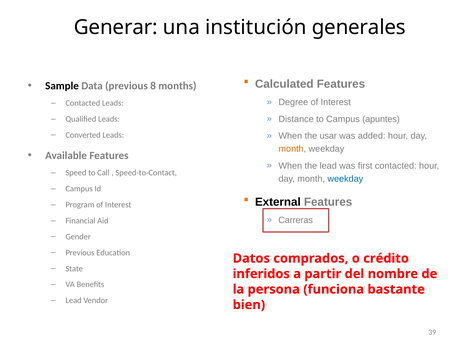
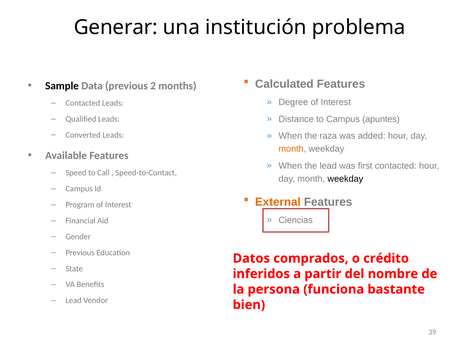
generales: generales -> problema (359, 27)
8: 8 -> 2 (153, 86)
usar: usar -> raza (328, 136)
weekday colour: blue -> black (345, 179)
External colour: black -> orange (278, 202)
Carreras: Carreras -> Ciencias (296, 220)
